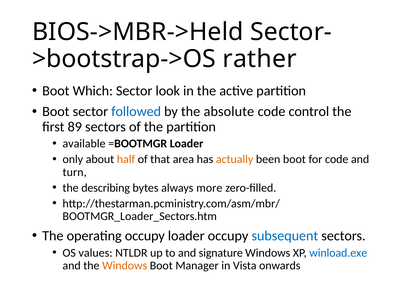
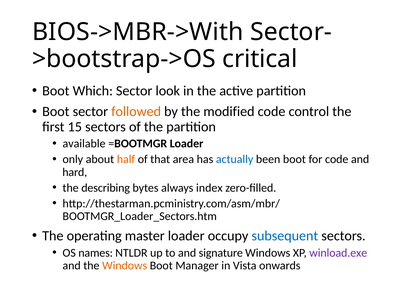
BIOS->MBR->Held: BIOS->MBR->Held -> BIOS->MBR->With (138, 32)
rather: rather -> critical (260, 59)
followed colour: blue -> orange (136, 112)
absolute: absolute -> modified (229, 112)
89: 89 -> 15 (75, 127)
actually colour: orange -> blue (235, 160)
turn: turn -> hard (75, 172)
more: more -> index (209, 188)
operating occupy: occupy -> master (145, 236)
values: values -> names (96, 253)
winload.exe colour: blue -> purple (338, 253)
